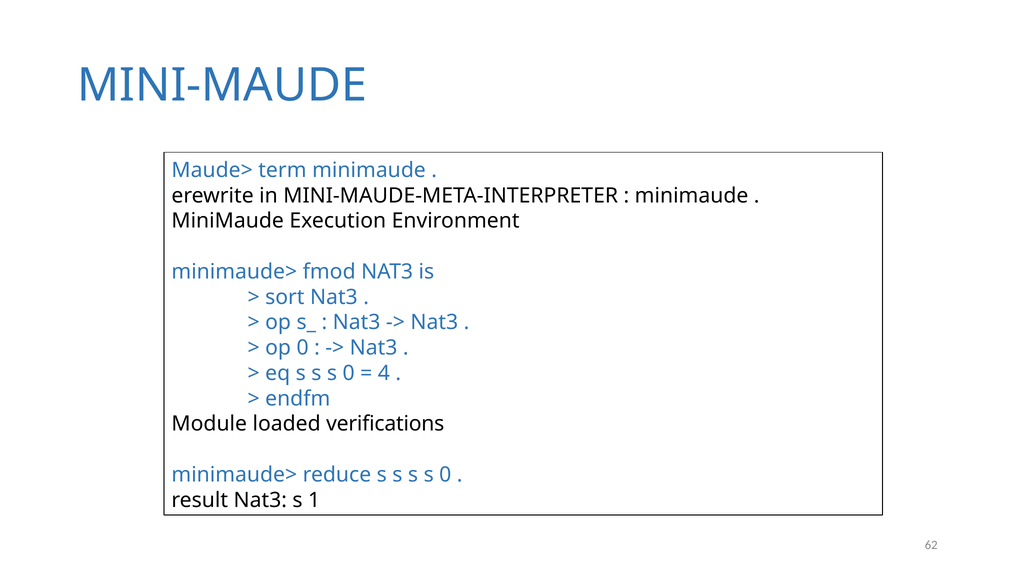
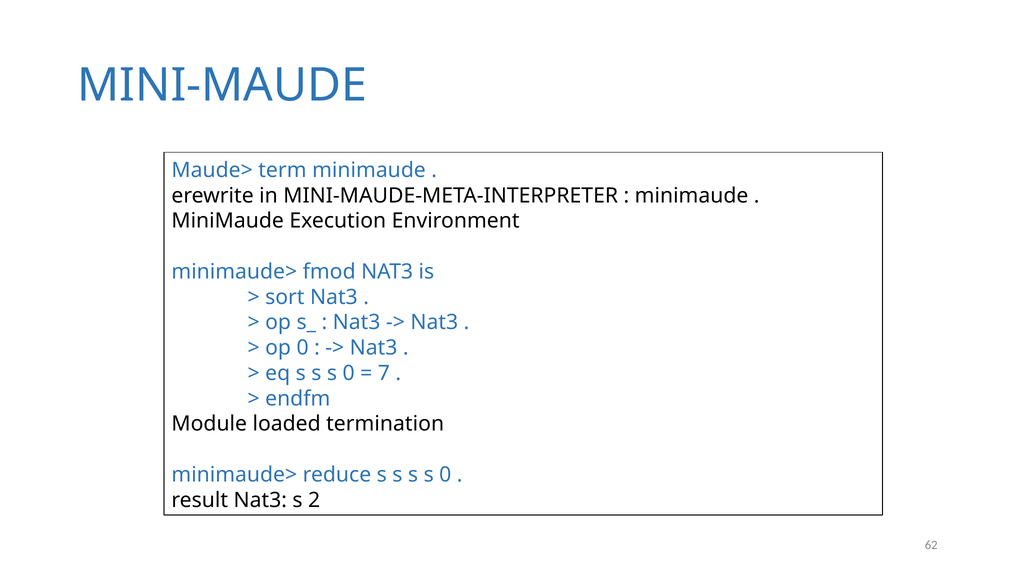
4: 4 -> 7 (384, 373)
verifications: verifications -> termination (385, 424)
1: 1 -> 2 (314, 500)
